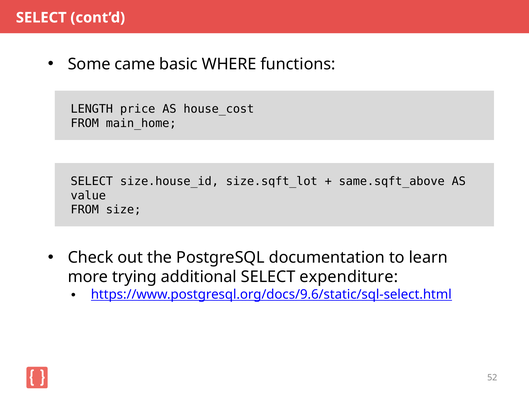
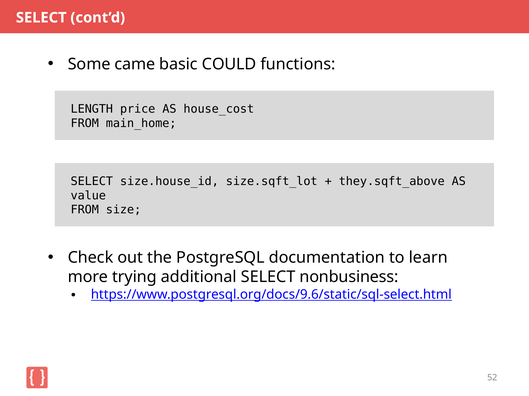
WHERE: WHERE -> COULD (229, 64)
same.sqft_above: same.sqft_above -> they.sqft_above (392, 182)
expenditure: expenditure -> nonbusiness (349, 278)
